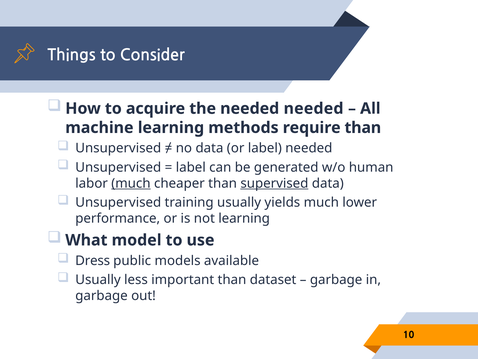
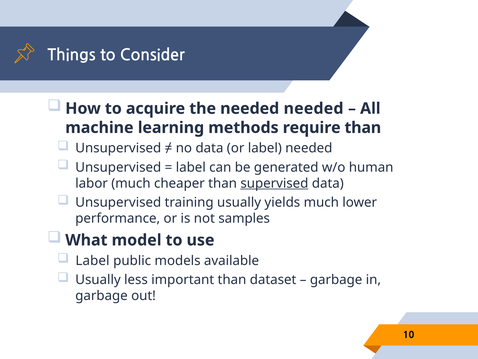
much underline: present -> none (131, 183)
not learning: learning -> samples (244, 218)
Dress: Dress -> Label (92, 260)
